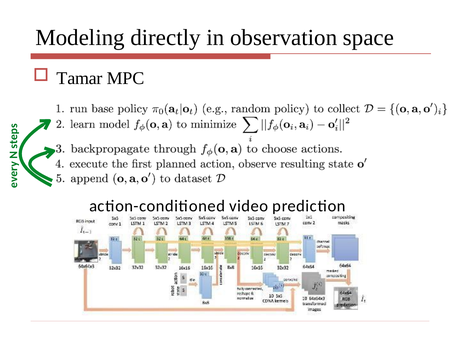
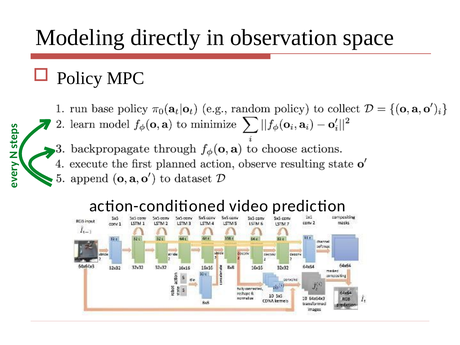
Tamar: Tamar -> Policy (80, 78)
